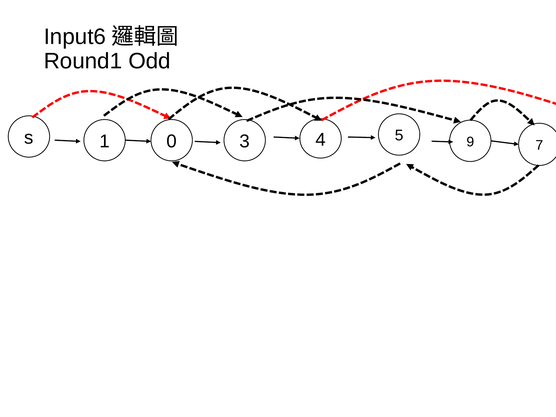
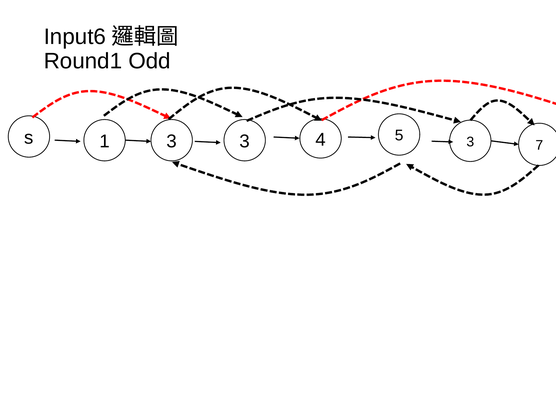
s 9: 9 -> 3 (470, 142)
1 0: 0 -> 3 (172, 141)
